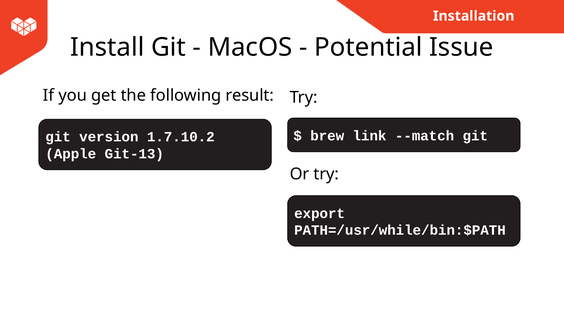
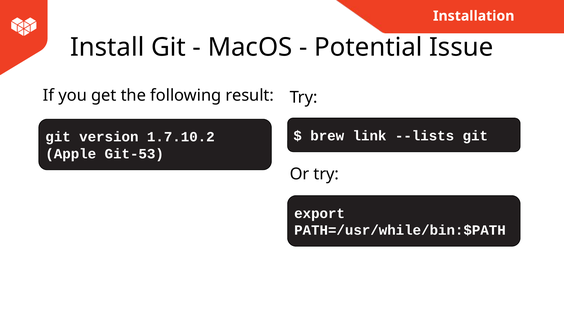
--match: --match -> --lists (425, 136)
Git-13: Git-13 -> Git-53 (134, 154)
